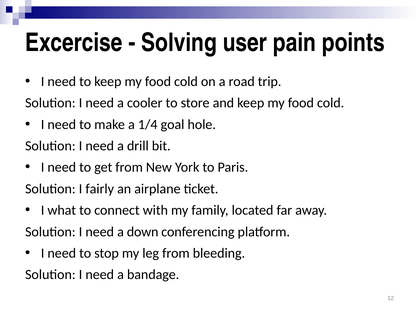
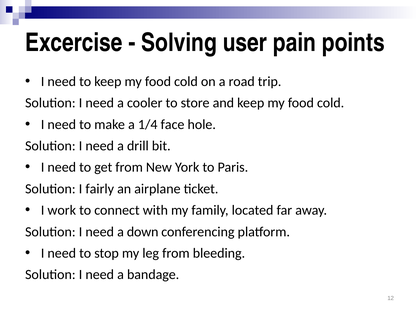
goal: goal -> face (173, 124)
what: what -> work (62, 210)
